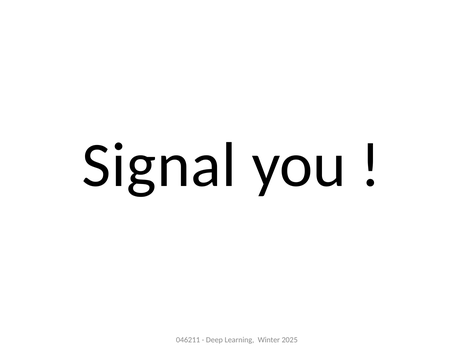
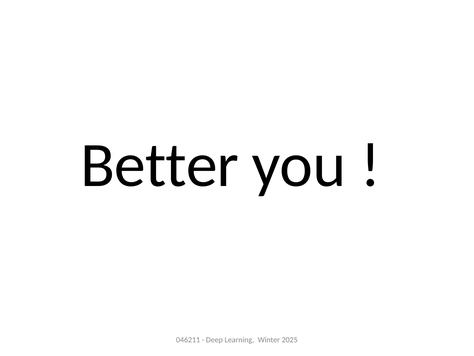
Signal: Signal -> Better (160, 165)
